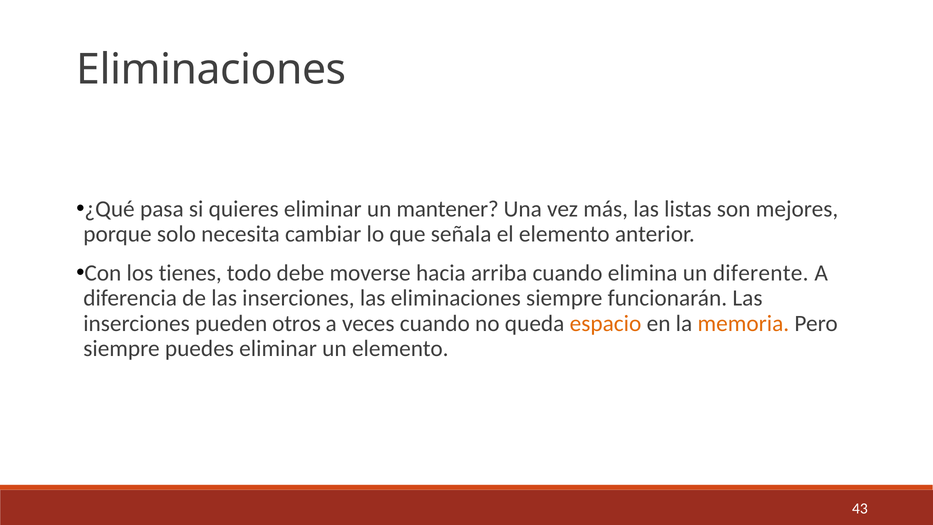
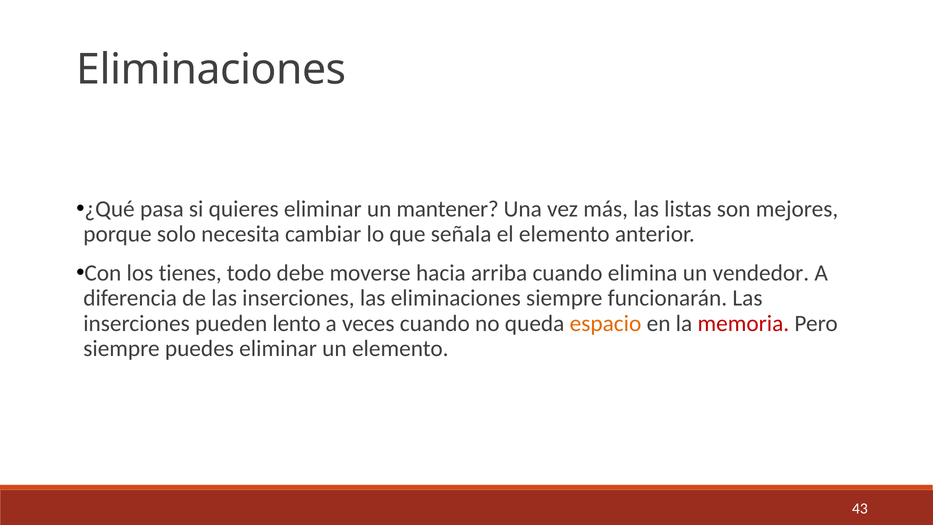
diferente: diferente -> vendedor (761, 273)
otros: otros -> lento (297, 323)
memoria colour: orange -> red (743, 323)
